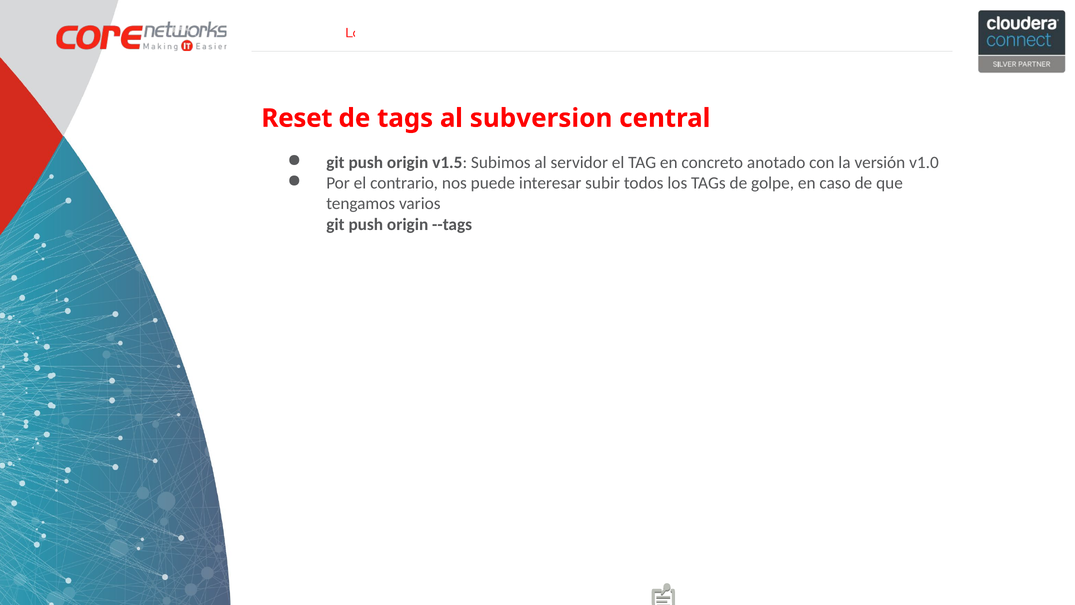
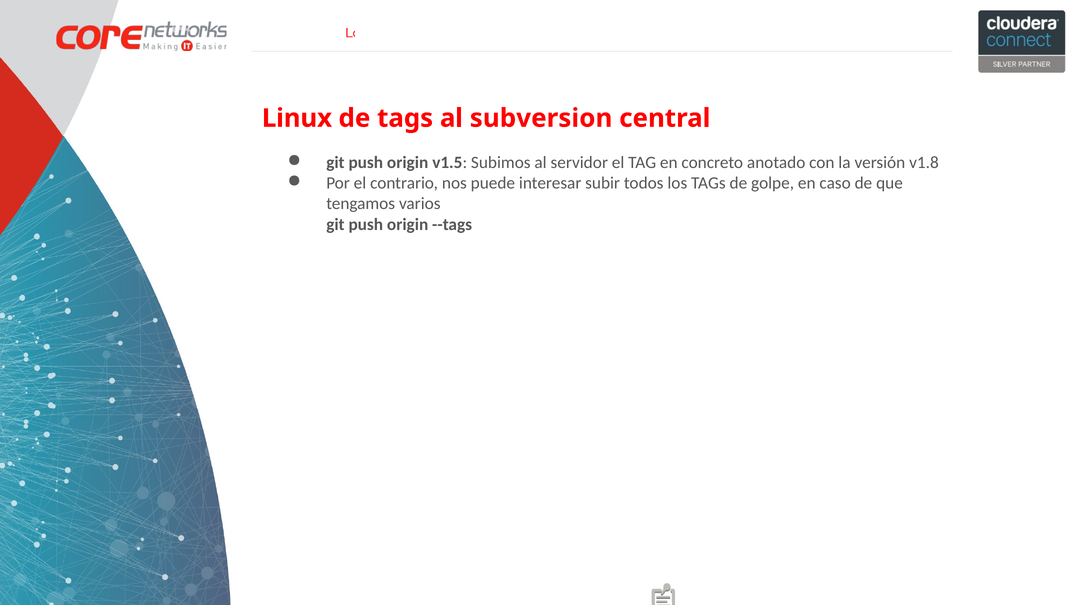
Reset: Reset -> Linux (297, 118)
v1.0: v1.0 -> v1.8 (924, 162)
